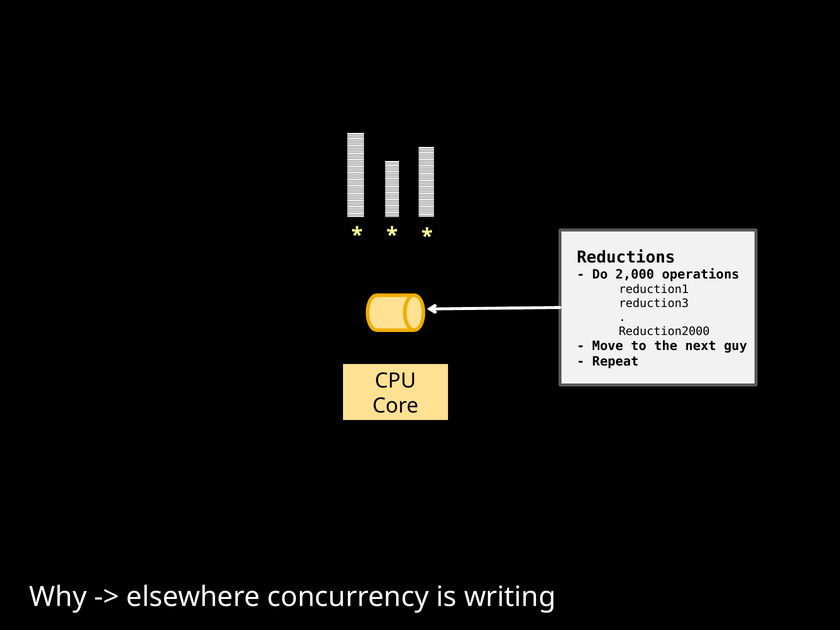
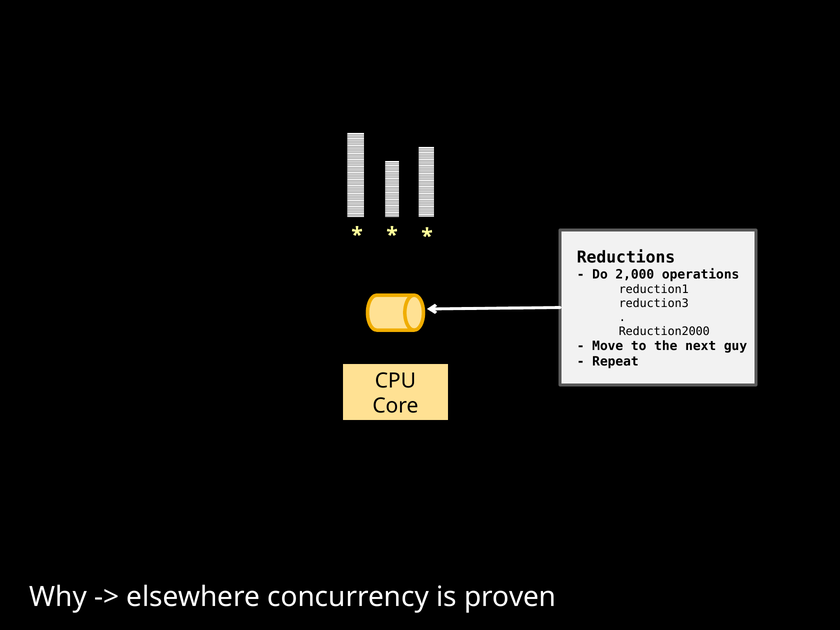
writing: writing -> proven (510, 597)
